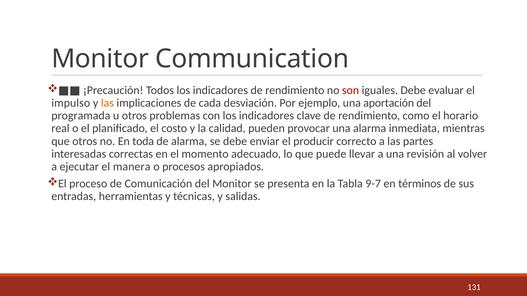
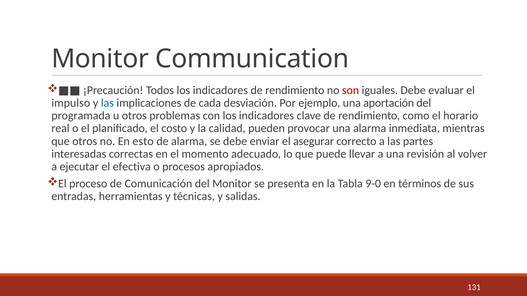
las colour: orange -> blue (107, 103)
toda: toda -> esto (143, 141)
producir: producir -> asegurar (314, 141)
manera: manera -> efectiva (132, 167)
9-7: 9-7 -> 9-0 (373, 184)
